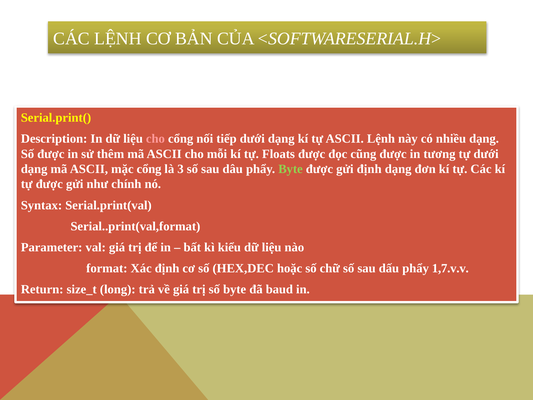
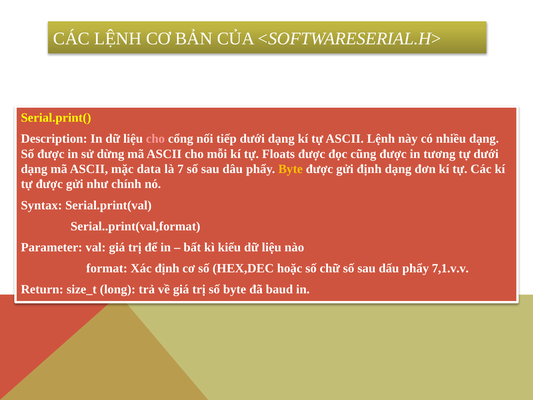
thêm: thêm -> dừng (111, 154)
mặc cổng: cổng -> data (149, 169)
3: 3 -> 7 (180, 169)
Byte colour: light green -> yellow (290, 169)
1,7.v.v: 1,7.v.v -> 7,1.v.v (450, 268)
